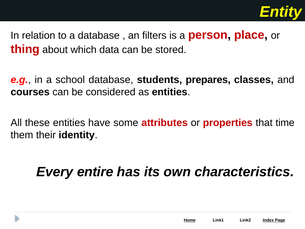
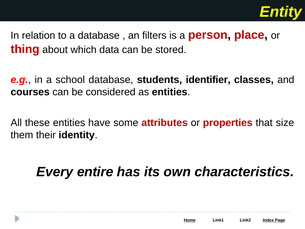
prepares: prepares -> identifier (208, 80)
time: time -> size (285, 123)
